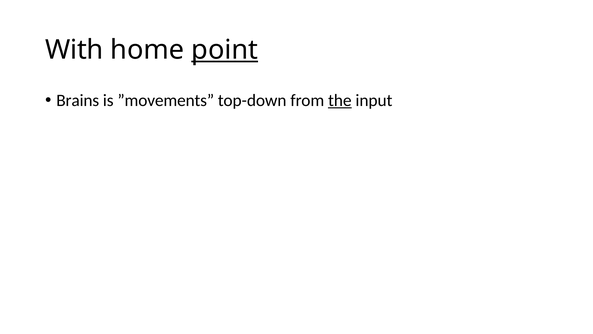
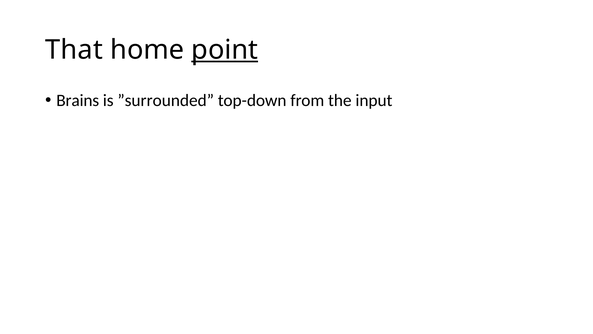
With: With -> That (74, 50)
”movements: ”movements -> ”surrounded (166, 100)
the underline: present -> none (340, 100)
